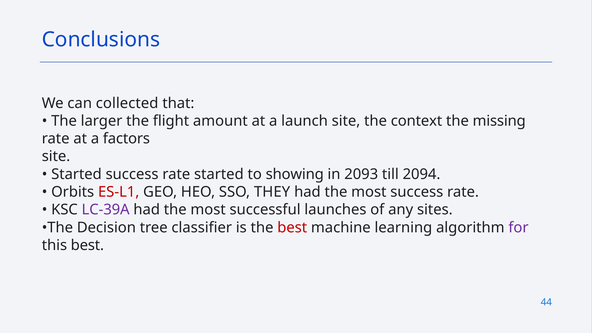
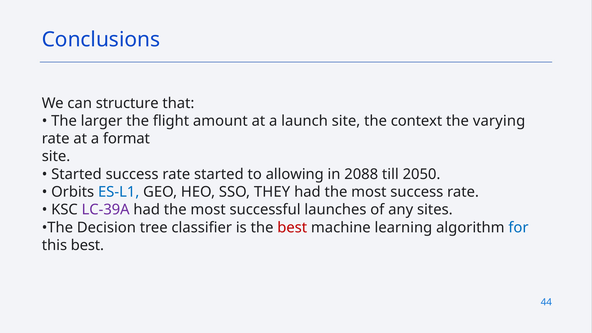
collected: collected -> structure (127, 103)
missing: missing -> varying (499, 121)
factors: factors -> format (126, 139)
showing: showing -> allowing (295, 174)
2093: 2093 -> 2088 (361, 174)
2094: 2094 -> 2050 (422, 174)
ES-L1 colour: red -> blue (119, 192)
for colour: purple -> blue (518, 227)
